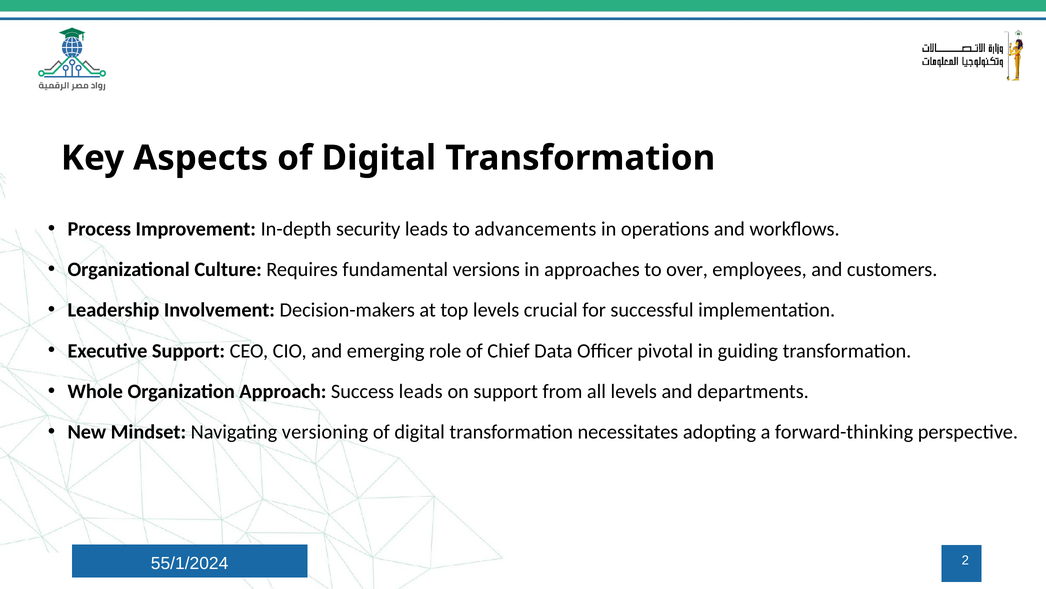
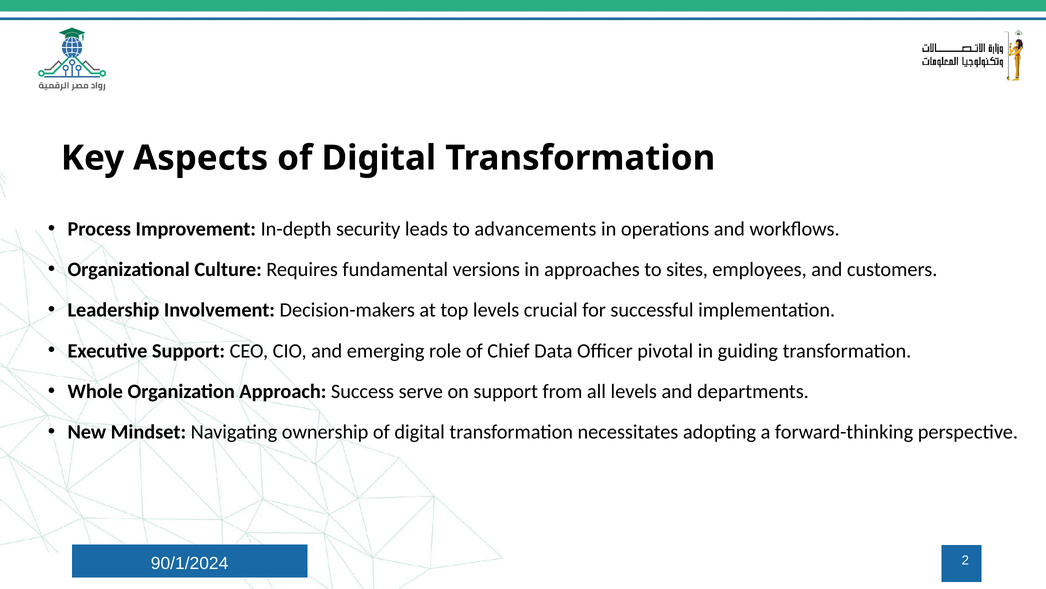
over: over -> sites (687, 269)
Success leads: leads -> serve (421, 391)
versioning: versioning -> ownership (325, 432)
55/1/2024: 55/1/2024 -> 90/1/2024 (190, 563)
